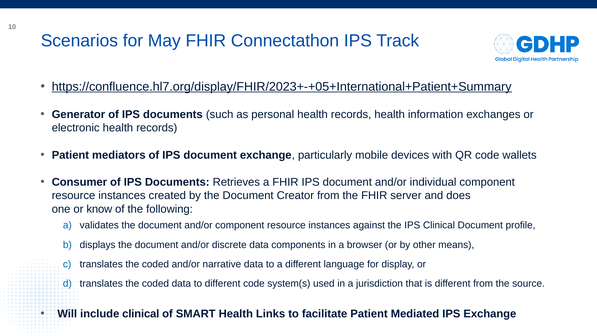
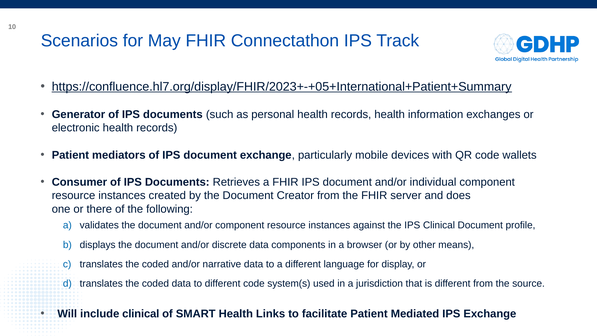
know: know -> there (99, 209)
